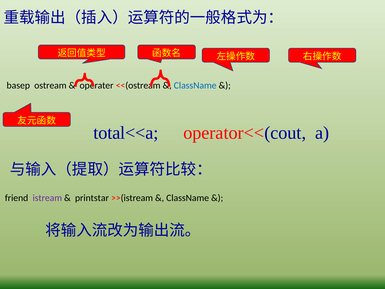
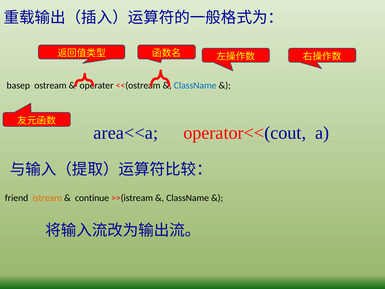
total<<a: total<<a -> area<<a (126, 133)
istream colour: purple -> orange (47, 198)
printstar: printstar -> continue (92, 198)
